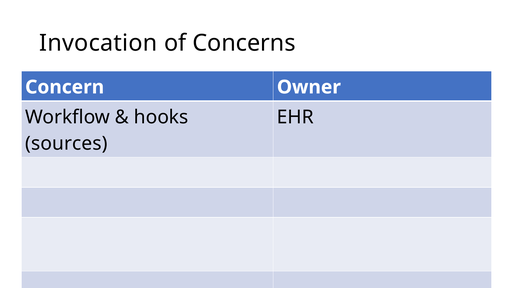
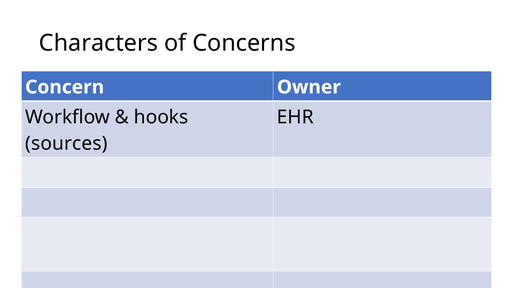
Invocation: Invocation -> Characters (98, 43)
